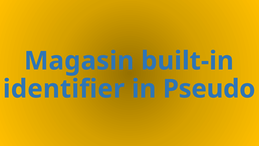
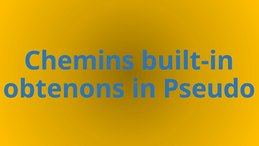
Magasin: Magasin -> Chemins (79, 61)
identifier: identifier -> obtenons (64, 89)
